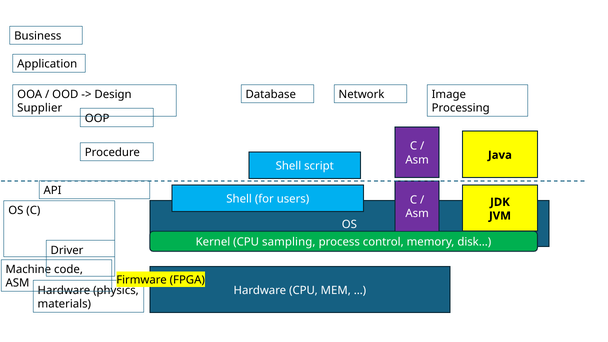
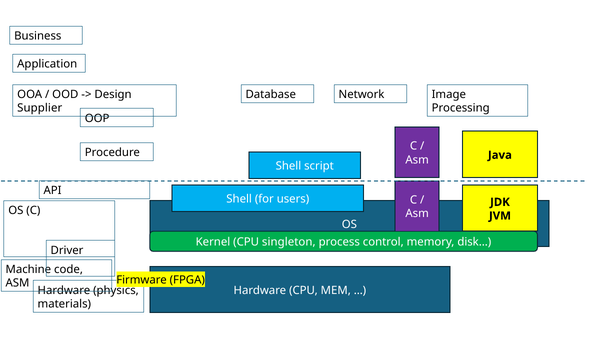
sampling: sampling -> singleton (289, 242)
